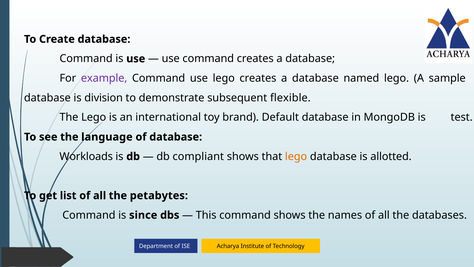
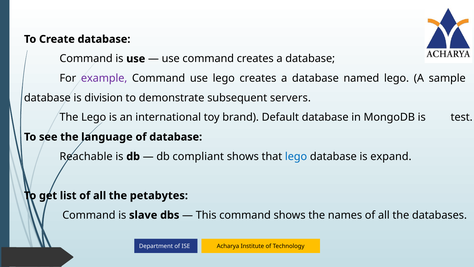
flexible: flexible -> servers (290, 98)
Workloads: Workloads -> Reachable (86, 156)
lego colour: orange -> blue (296, 156)
allotted: allotted -> expand (391, 156)
since: since -> slave (143, 215)
